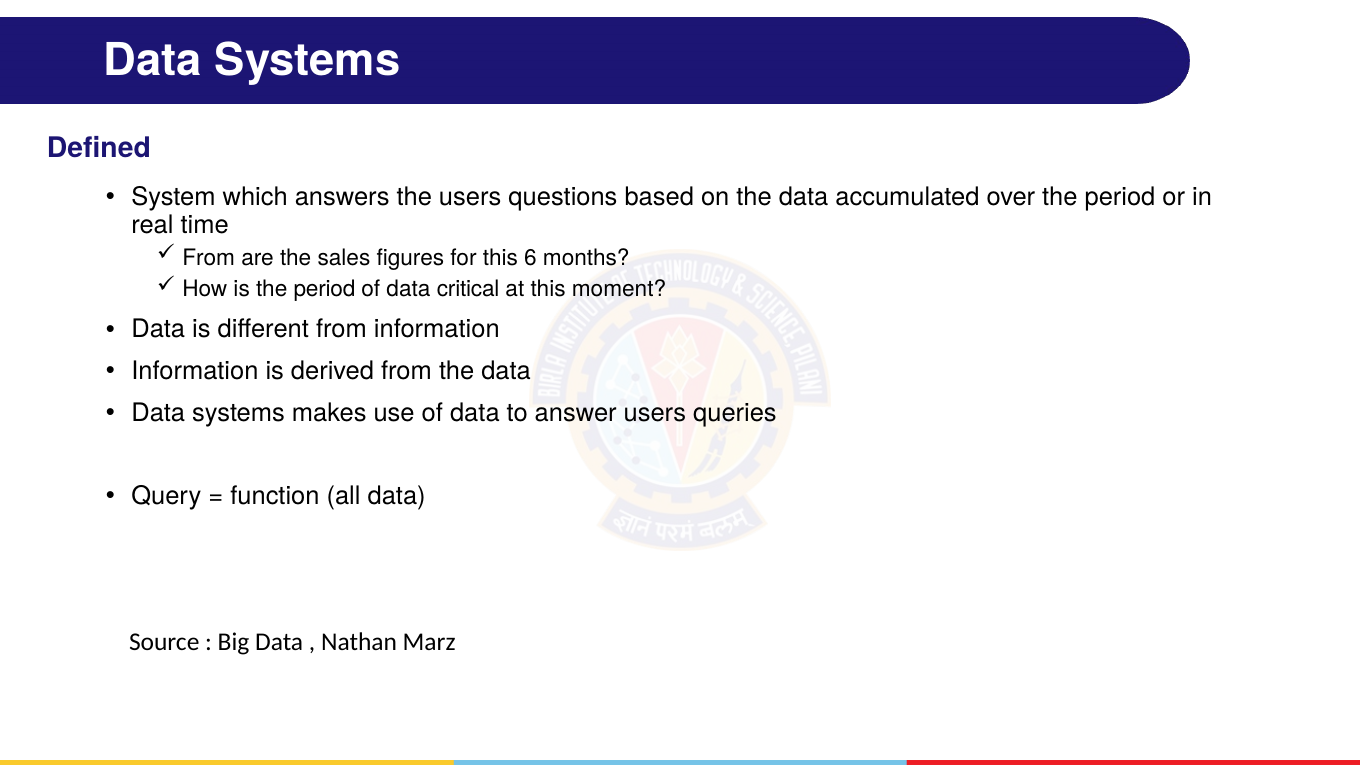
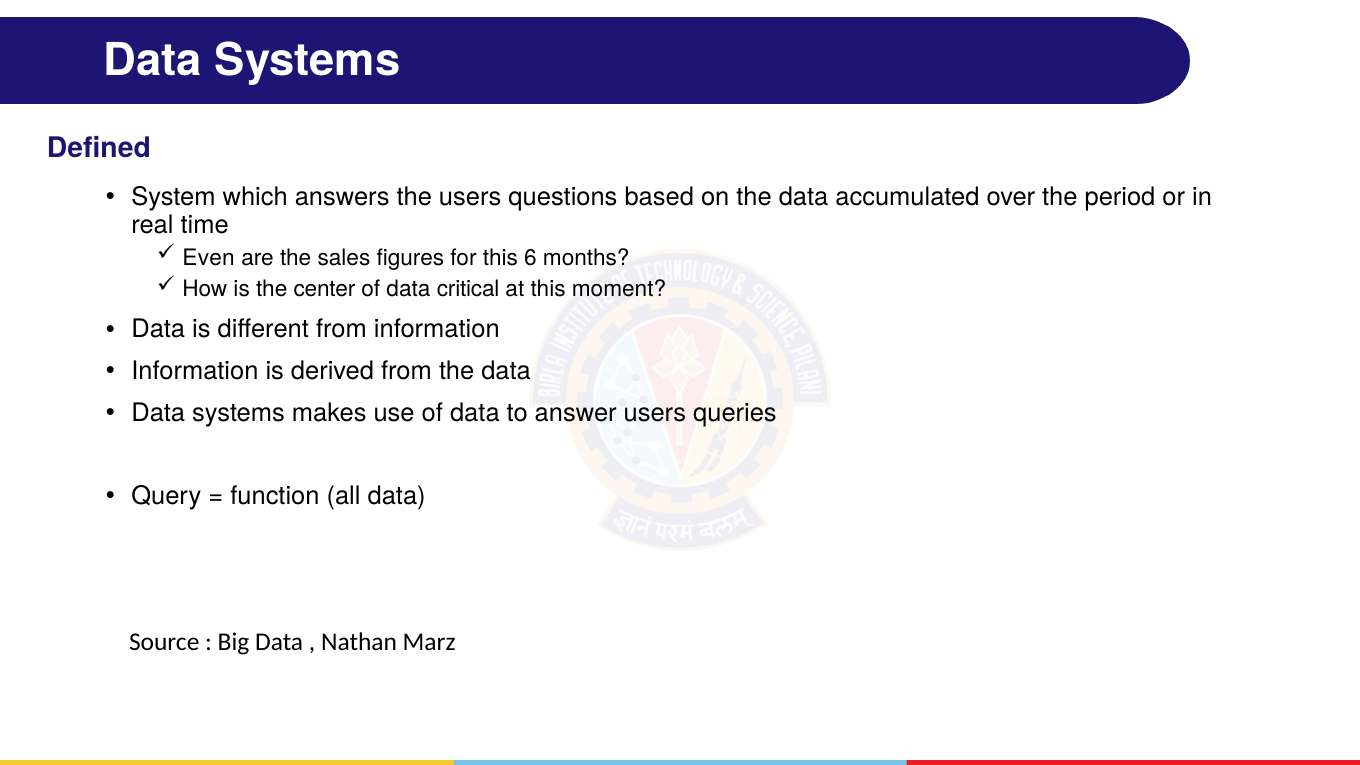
From: From -> Even (209, 258)
is the period: period -> center (324, 289)
